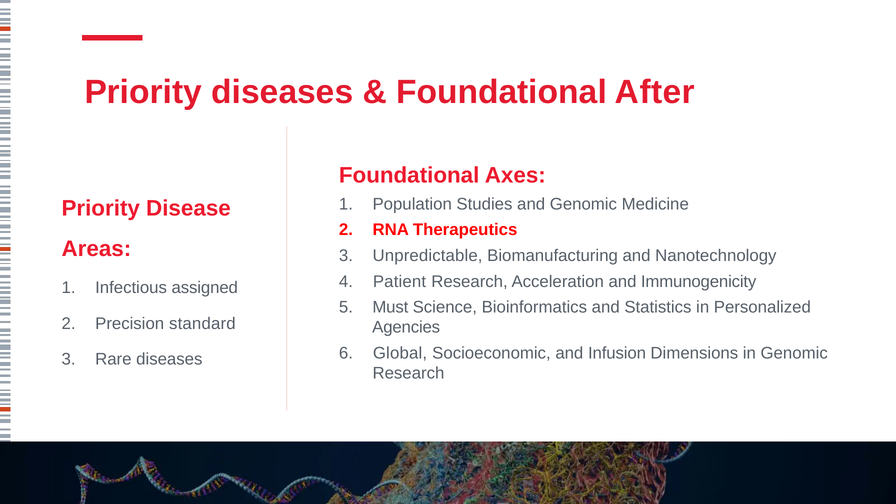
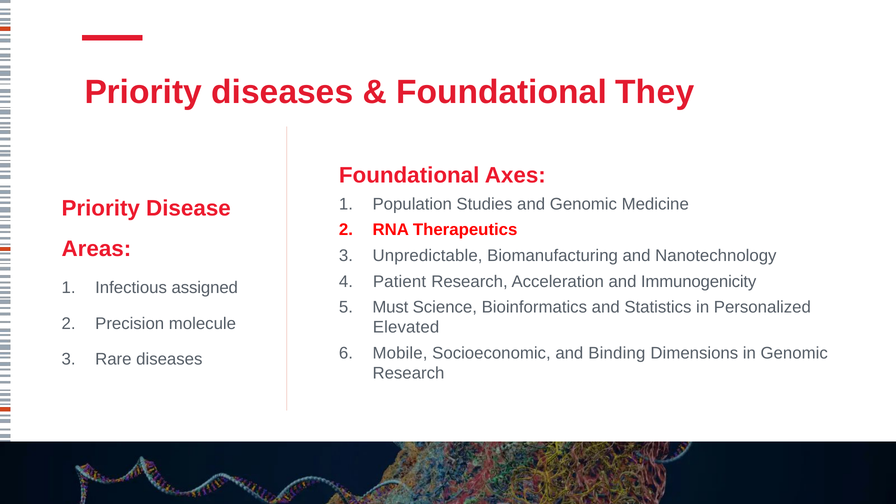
After: After -> They (655, 92)
standard: standard -> molecule (202, 324)
Agencies: Agencies -> Elevated (406, 327)
Global: Global -> Mobile (400, 353)
Infusion: Infusion -> Binding (617, 353)
